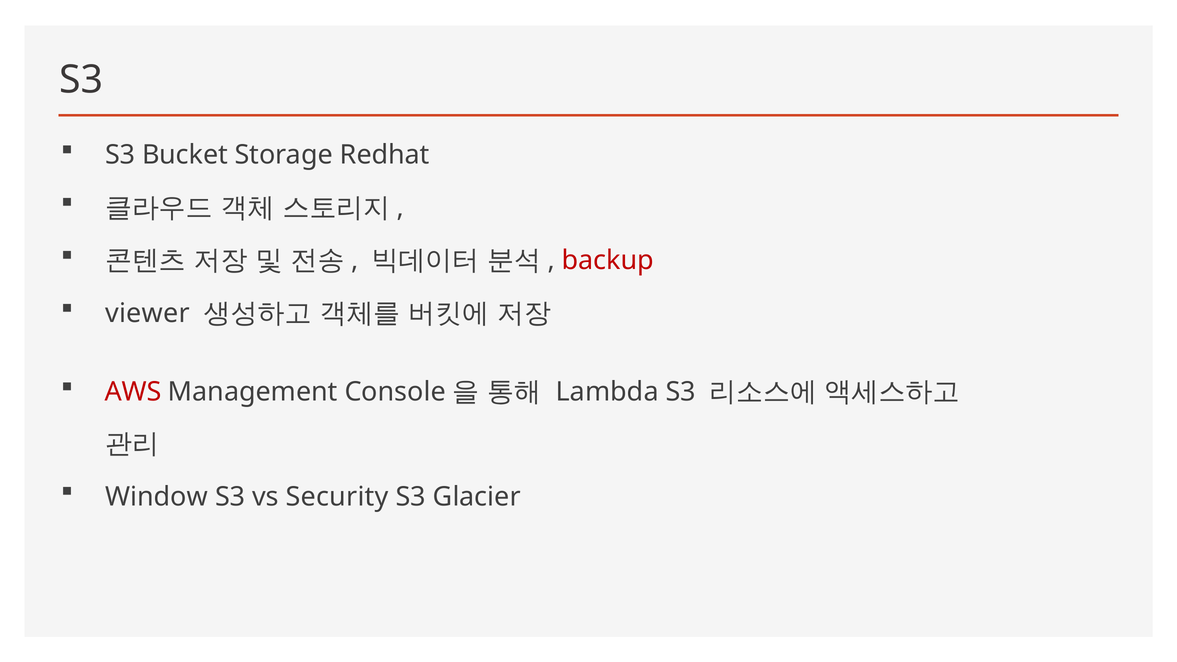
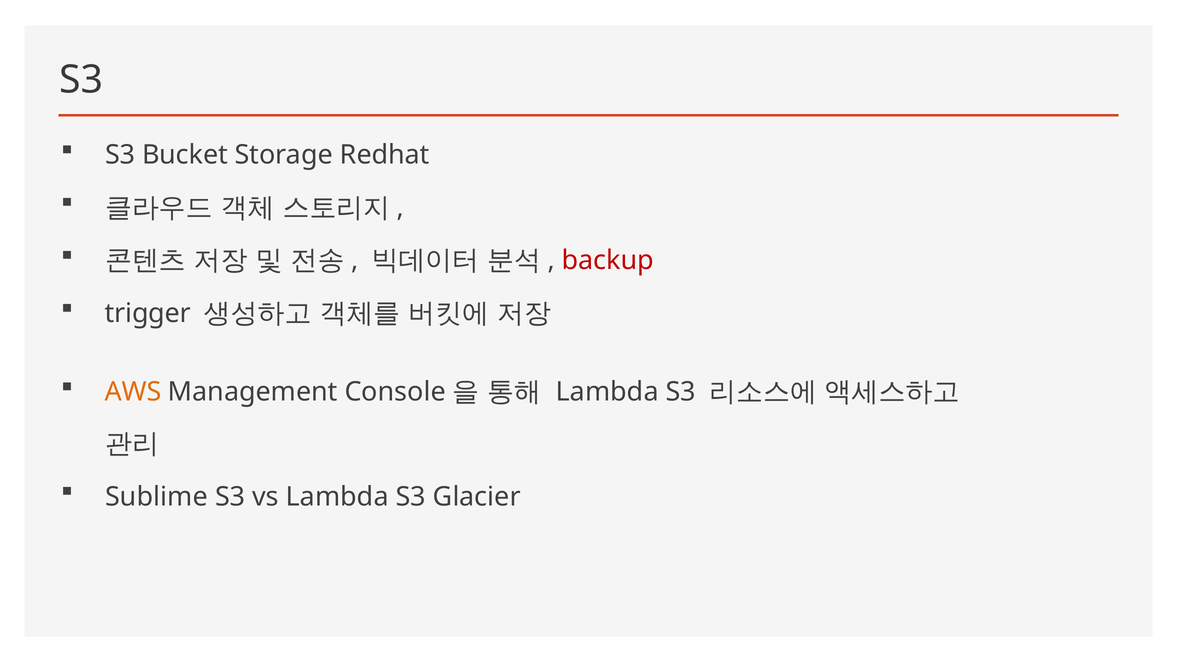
viewer: viewer -> trigger (148, 313)
AWS colour: red -> orange (133, 392)
Window: Window -> Sublime (157, 497)
vs Security: Security -> Lambda (337, 497)
